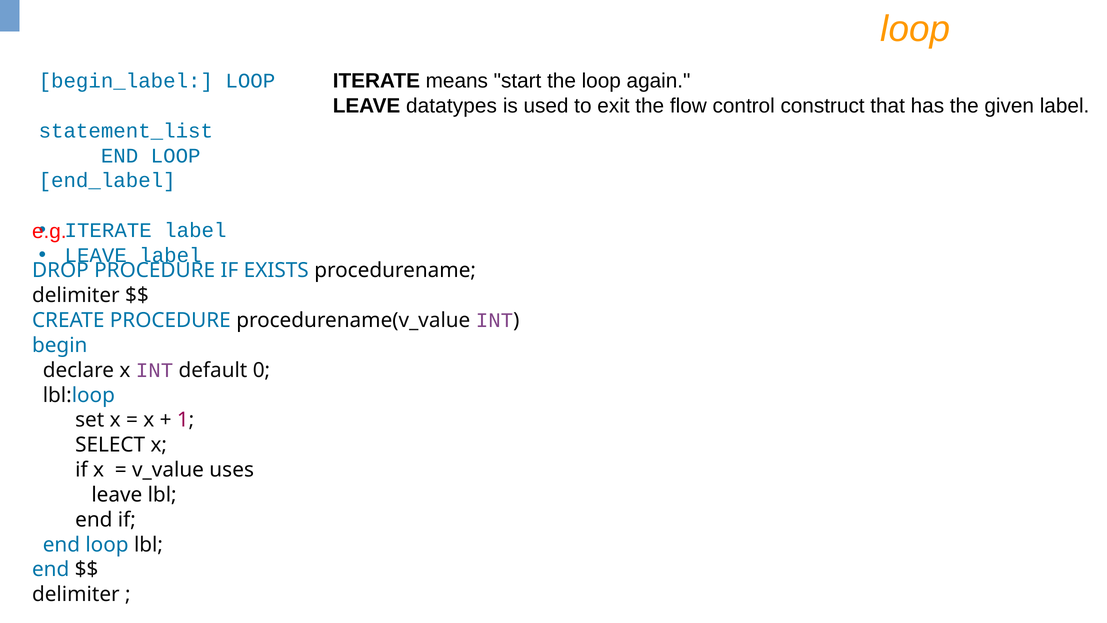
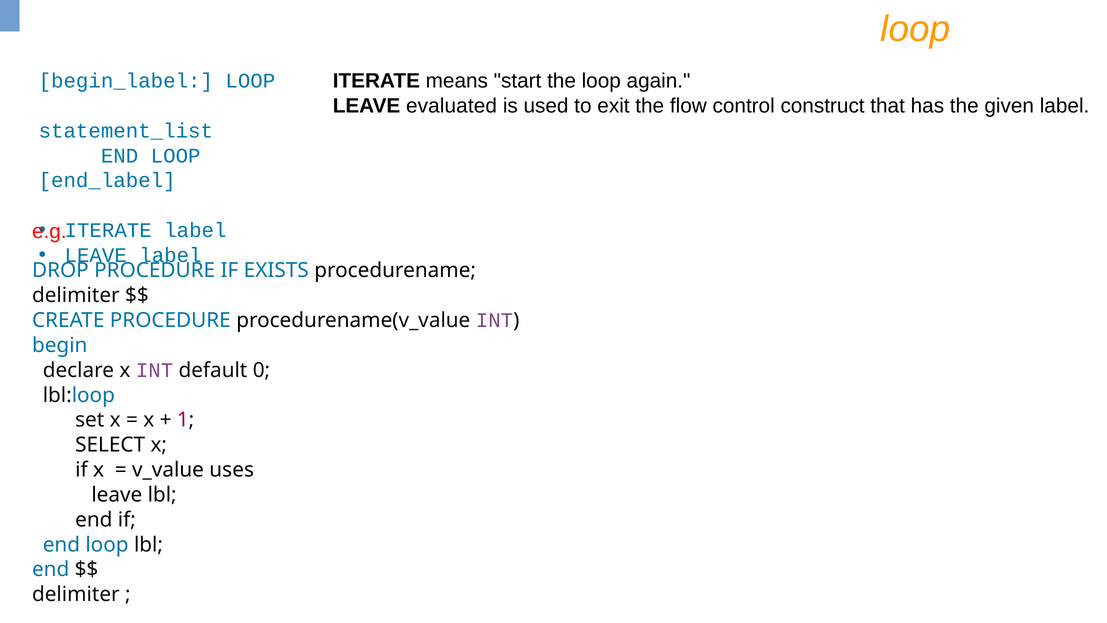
datatypes: datatypes -> evaluated (451, 106)
